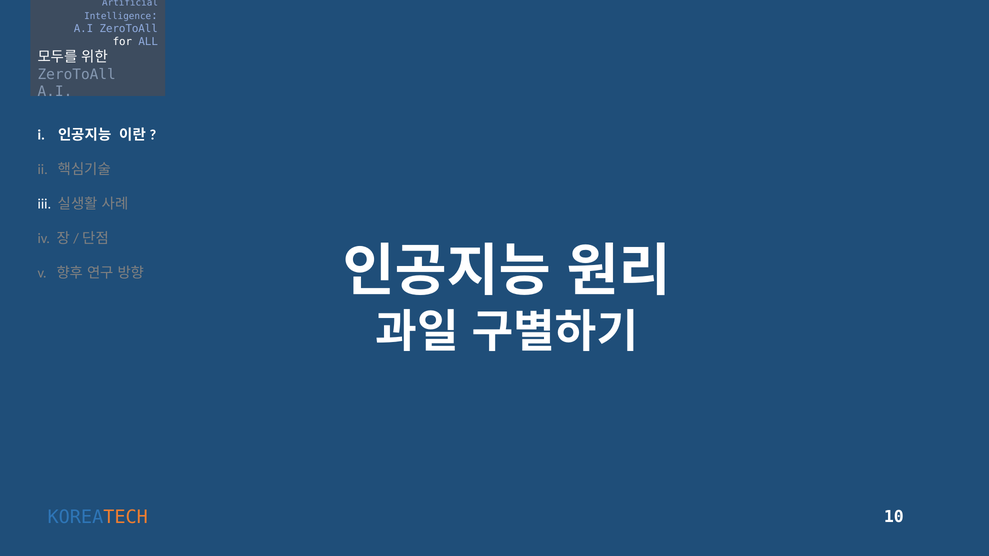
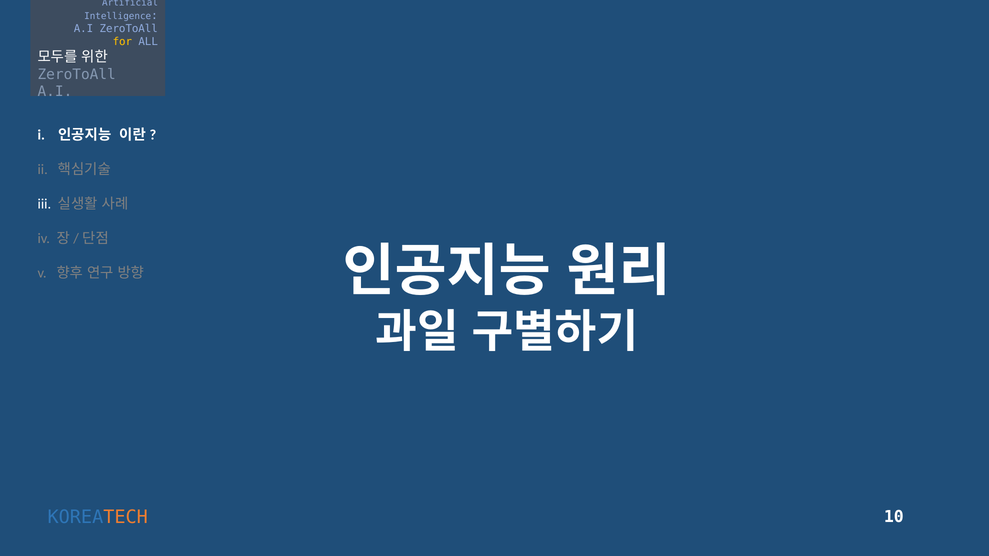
for colour: white -> yellow (122, 42)
